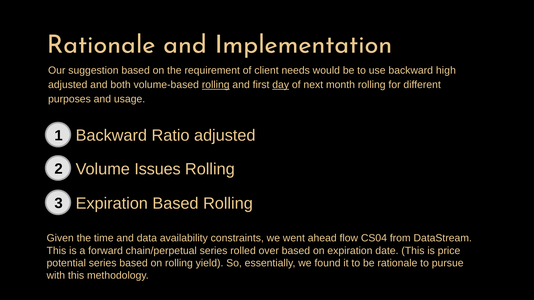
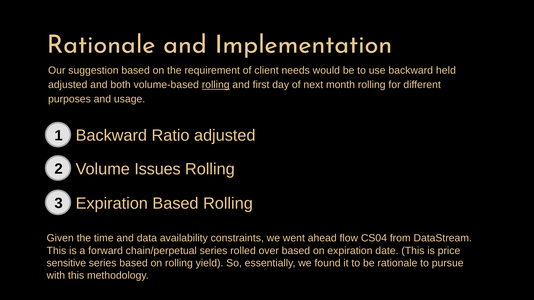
high: high -> held (446, 71)
day underline: present -> none (281, 85)
potential: potential -> sensitive (66, 263)
